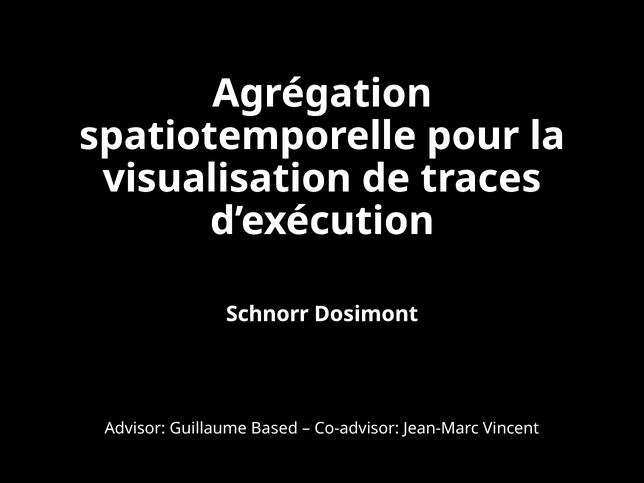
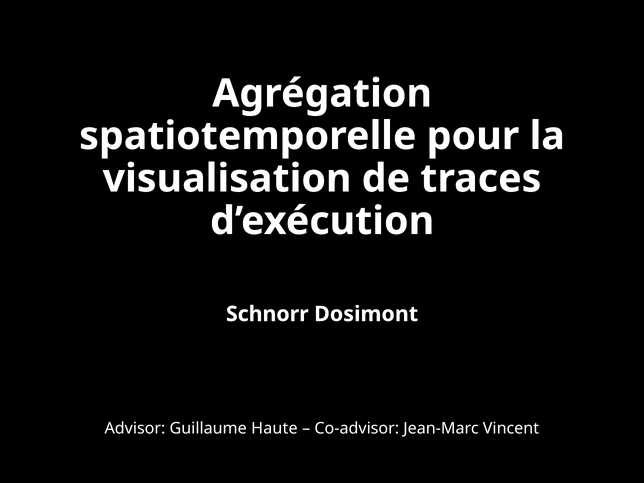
Based: Based -> Haute (274, 428)
